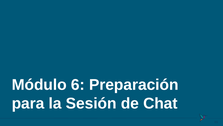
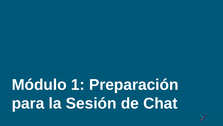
6: 6 -> 1 (78, 84)
